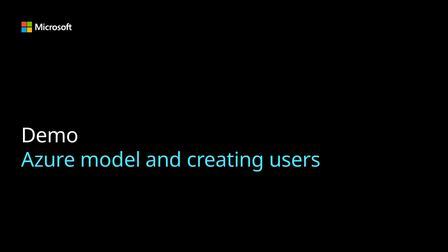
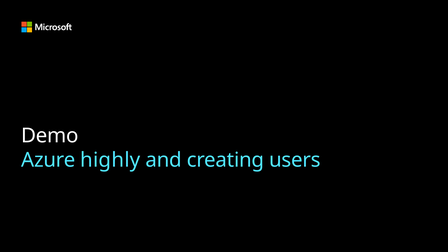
model: model -> highly (110, 160)
